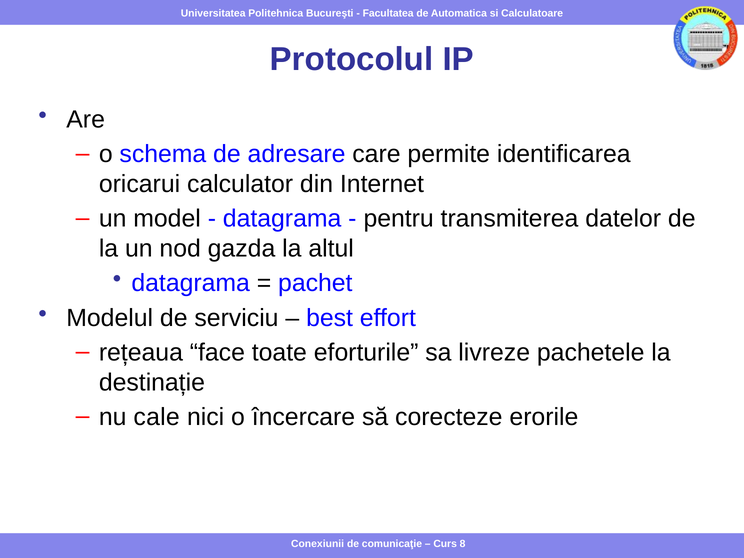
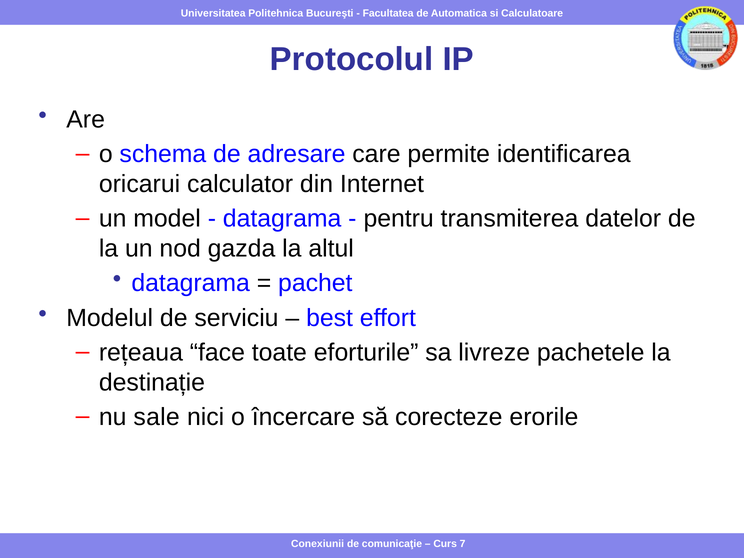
cale: cale -> sale (157, 417)
8: 8 -> 7 (463, 544)
